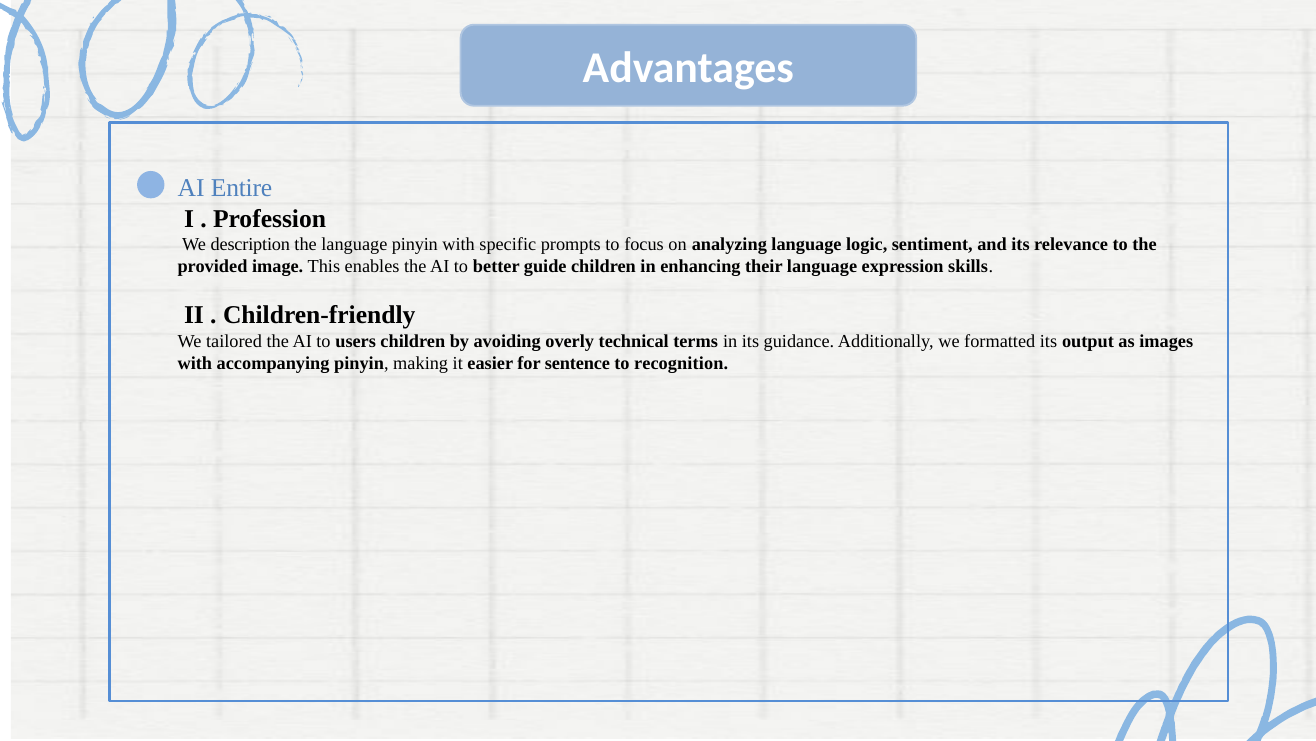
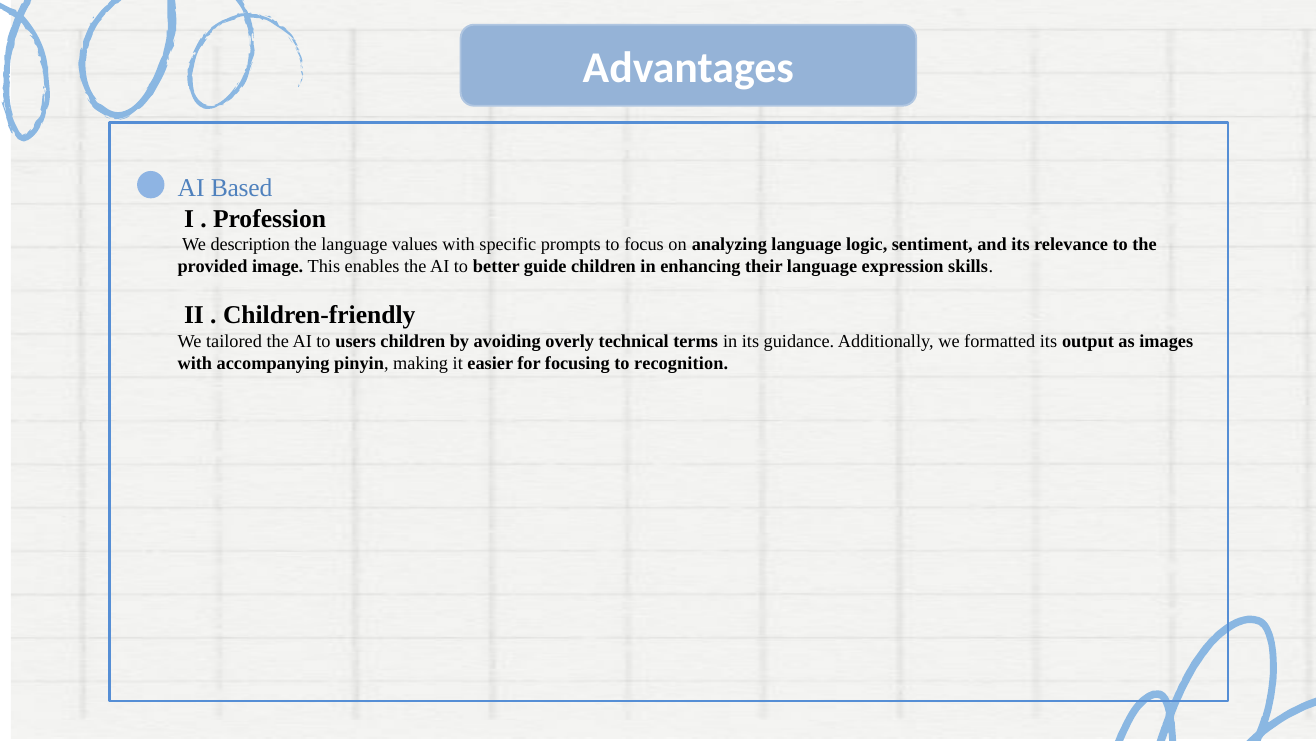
Entire: Entire -> Based (242, 188)
language pinyin: pinyin -> values (415, 244)
sentence: sentence -> focusing (577, 363)
